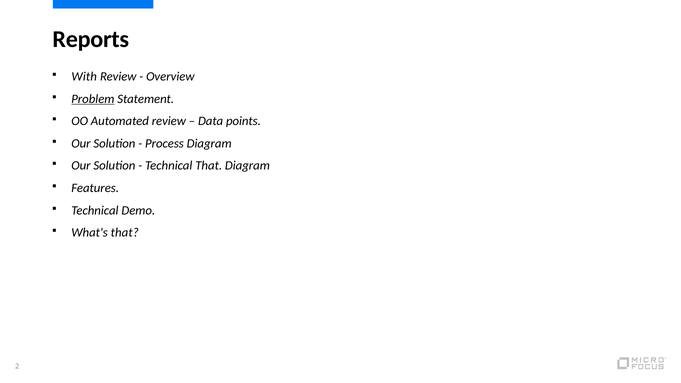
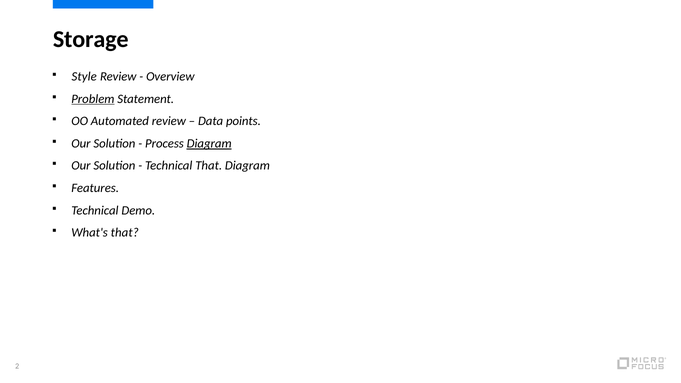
Reports: Reports -> Storage (91, 39)
With: With -> Style (84, 77)
Diagram underline: none -> present (209, 143)
